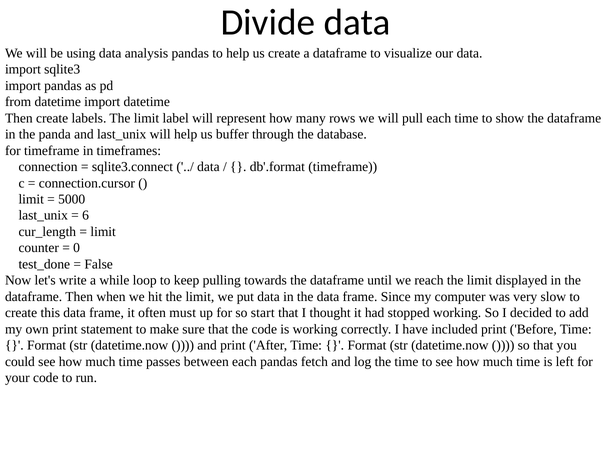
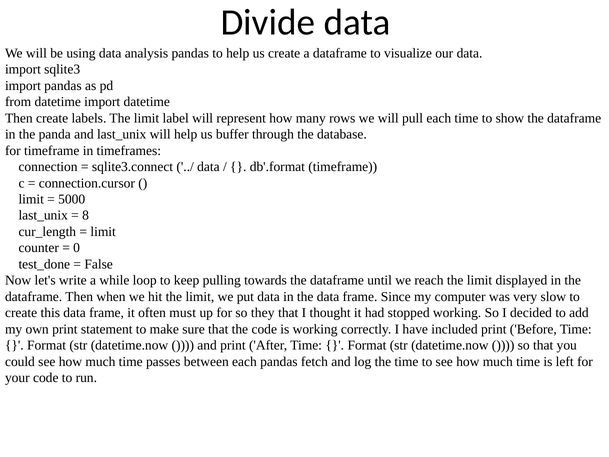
6: 6 -> 8 (86, 215)
start: start -> they (263, 313)
